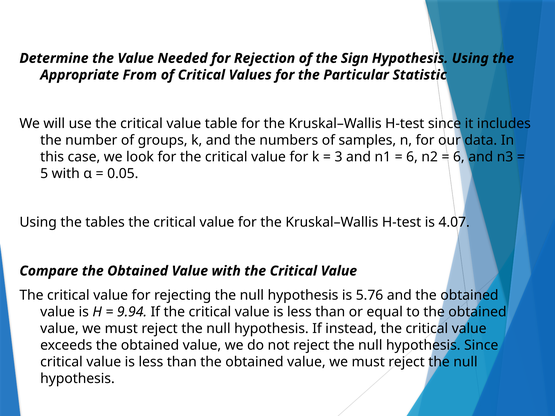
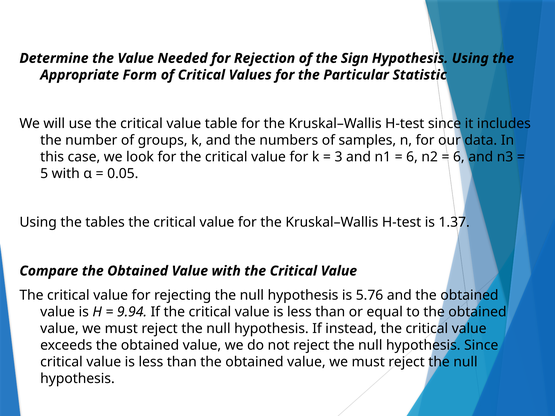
From: From -> Form (140, 75)
4.07: 4.07 -> 1.37 (454, 222)
